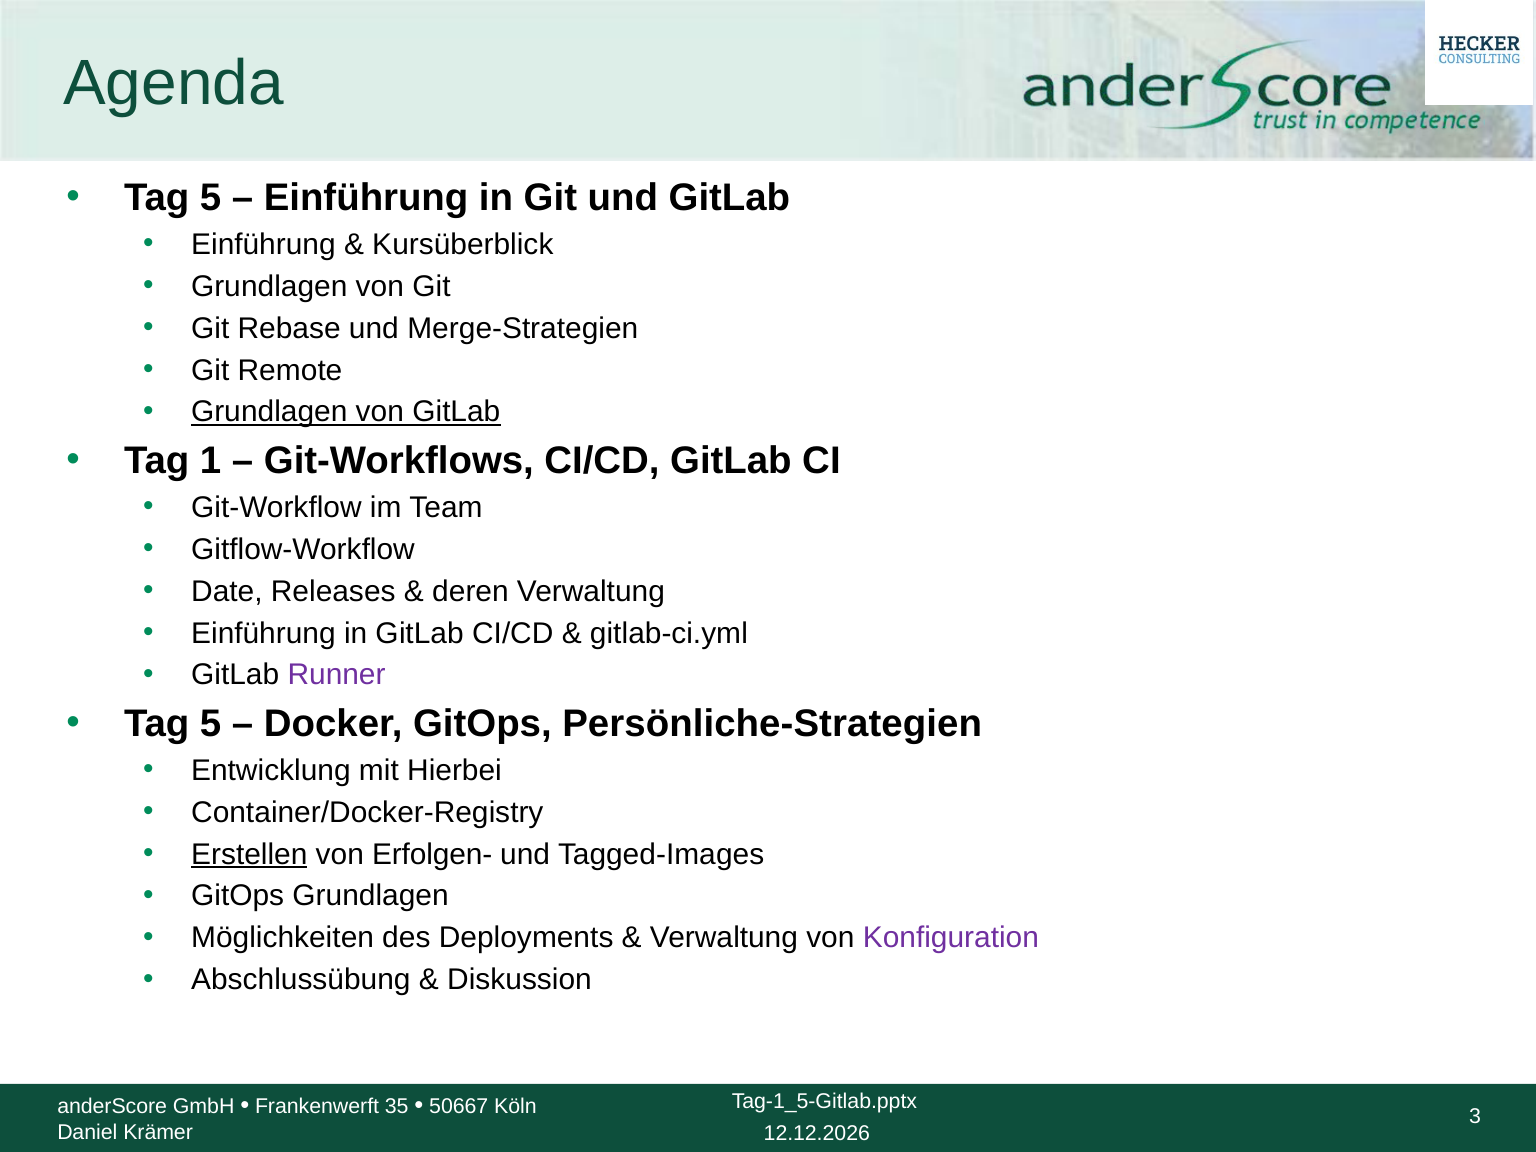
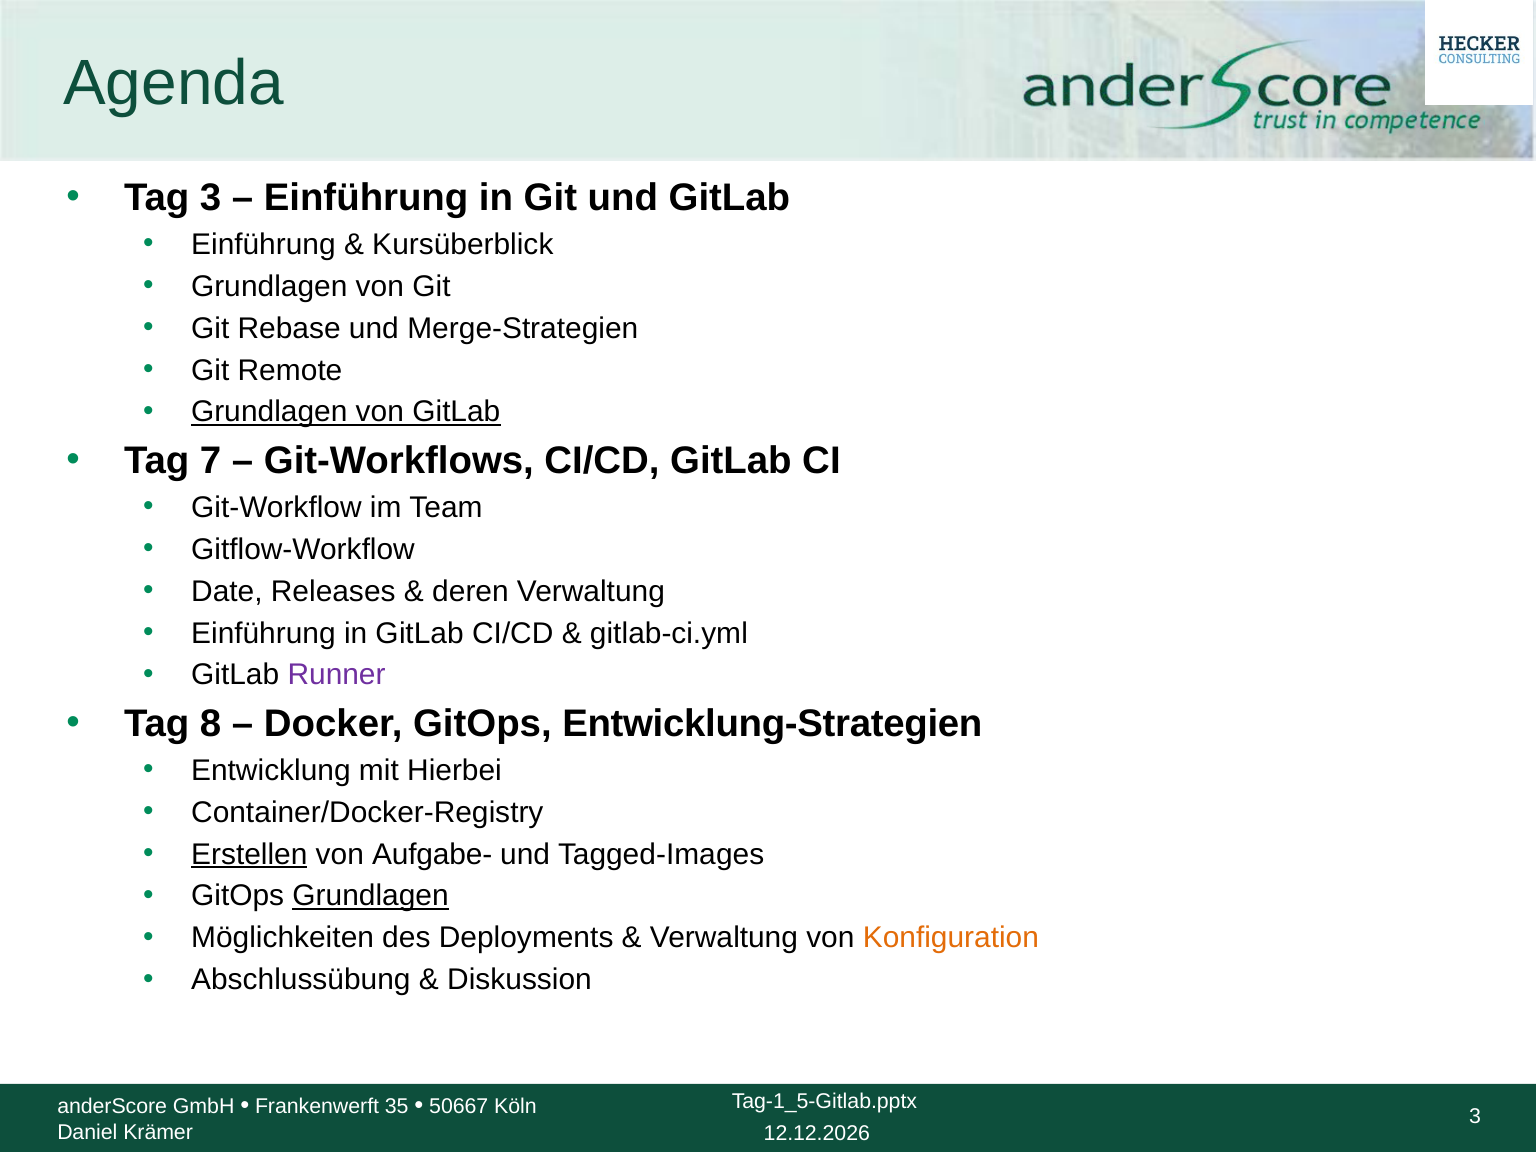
5: 5 -> 3 (211, 198)
1: 1 -> 7 (211, 461)
5: 5 -> 8 (211, 724)
Persönliche-Strategien: Persönliche-Strategien -> Entwicklung-Strategien (772, 724)
Erfolgen-: Erfolgen- -> Aufgabe- (432, 854)
Grundlagen underline: none -> present (371, 896)
Konfiguration colour: purple -> orange (951, 938)
